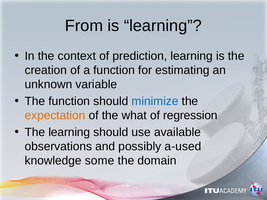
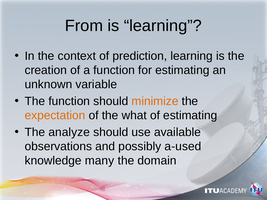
minimize colour: blue -> orange (155, 101)
of regression: regression -> estimating (190, 116)
The learning: learning -> analyze (69, 132)
some: some -> many (100, 161)
